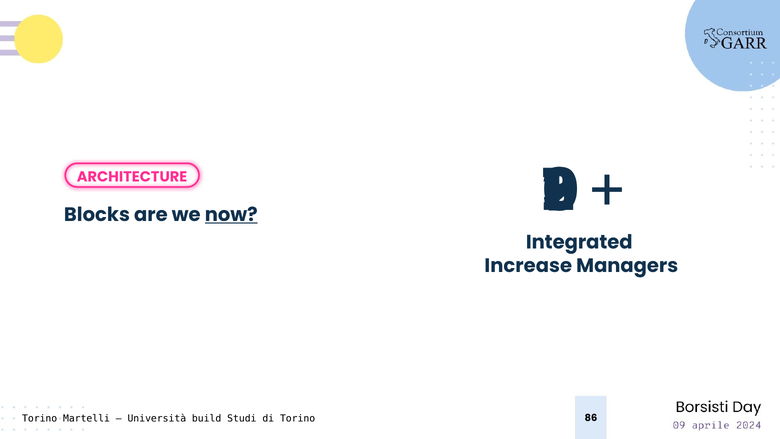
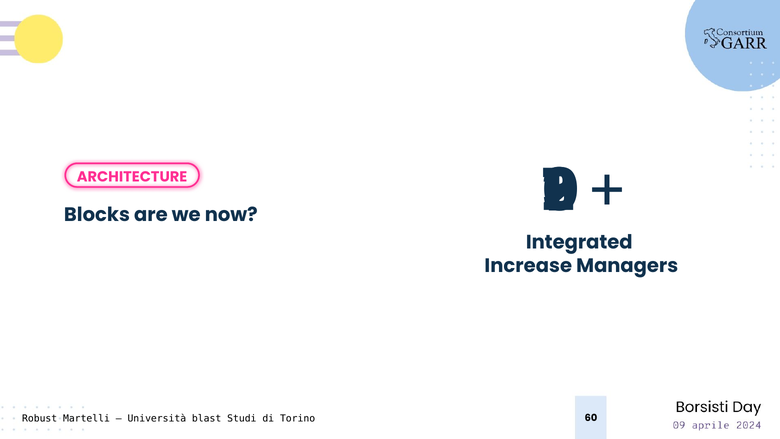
now underline: present -> none (231, 215)
Torino: Torino -> Robust (40, 418)
build: build -> blast (207, 418)
86: 86 -> 60 (591, 418)
